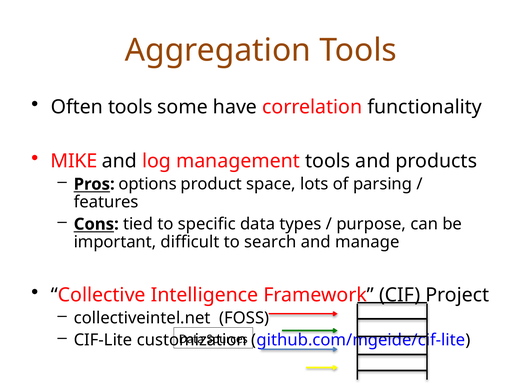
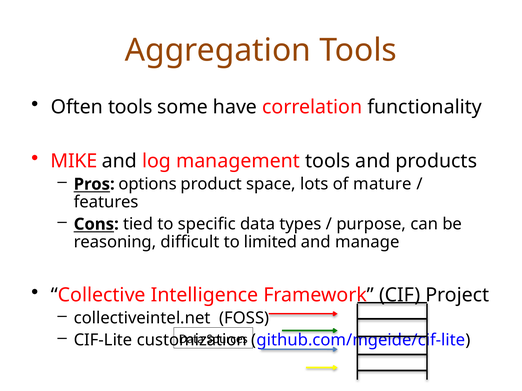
parsing: parsing -> mature (382, 184)
important: important -> reasoning (115, 242)
search: search -> limited (270, 242)
